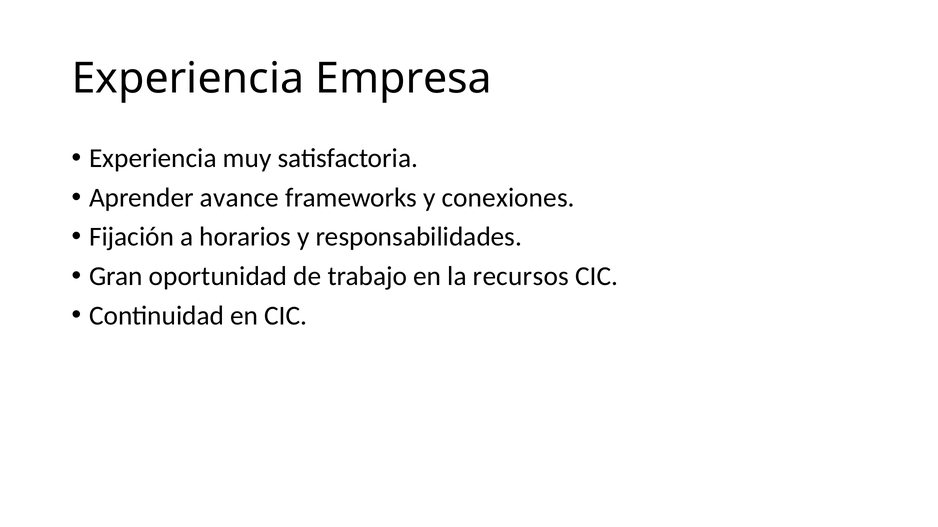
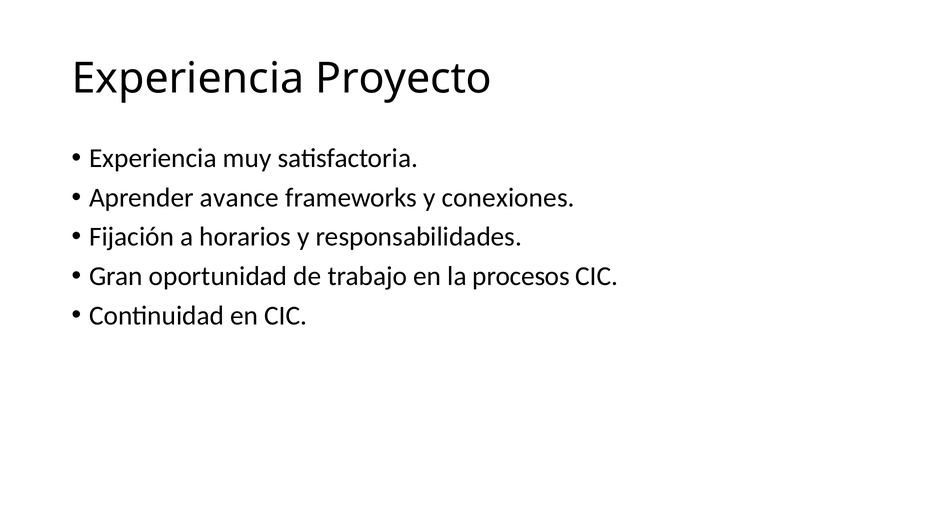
Empresa: Empresa -> Proyecto (404, 79)
recursos: recursos -> procesos (521, 277)
